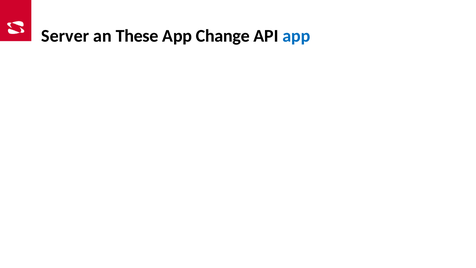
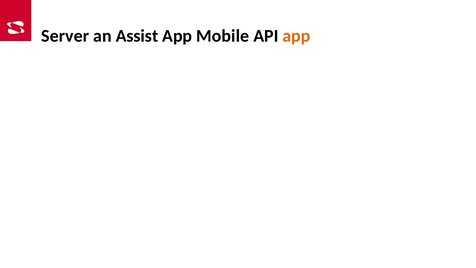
These: These -> Assist (137, 36)
Change: Change -> Mobile (223, 36)
app colour: blue -> orange (296, 36)
